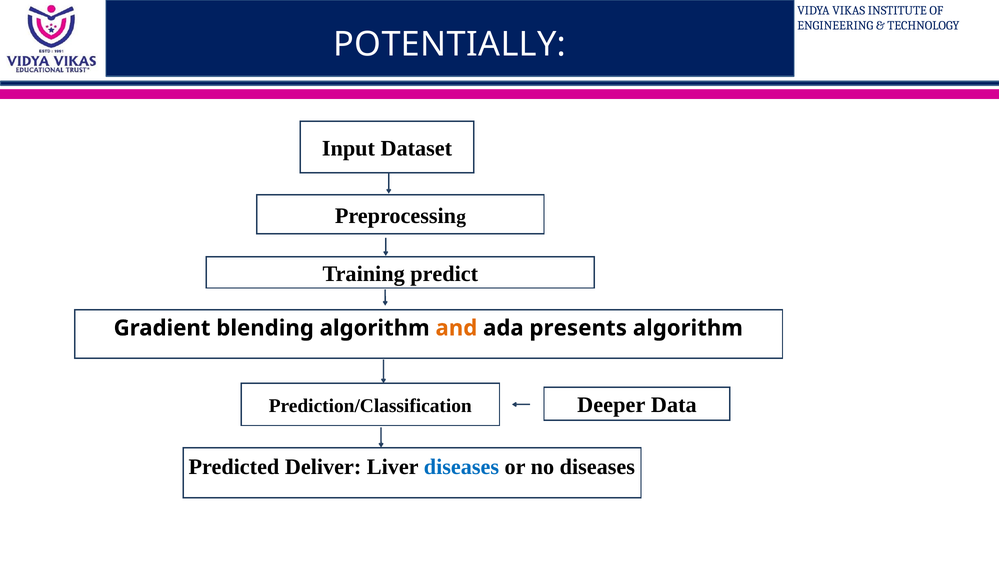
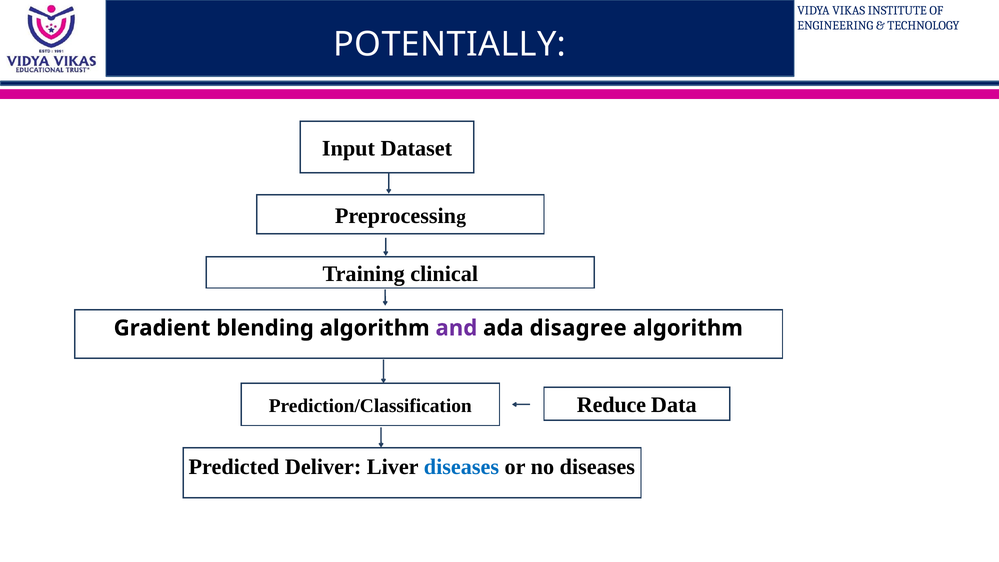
predict: predict -> clinical (444, 274)
and colour: orange -> purple (456, 328)
presents: presents -> disagree (578, 328)
Deeper: Deeper -> Reduce (611, 405)
